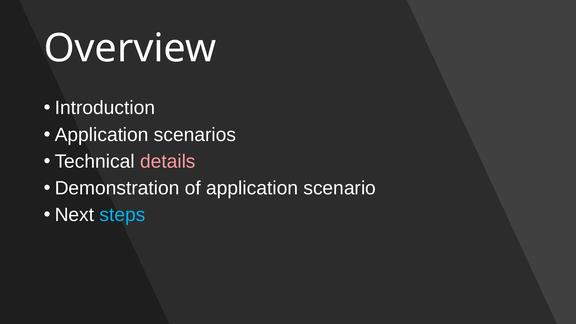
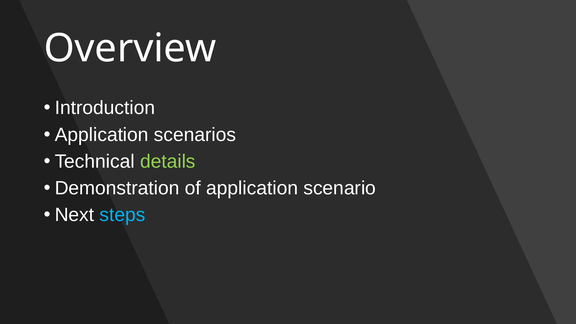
details colour: pink -> light green (168, 161)
